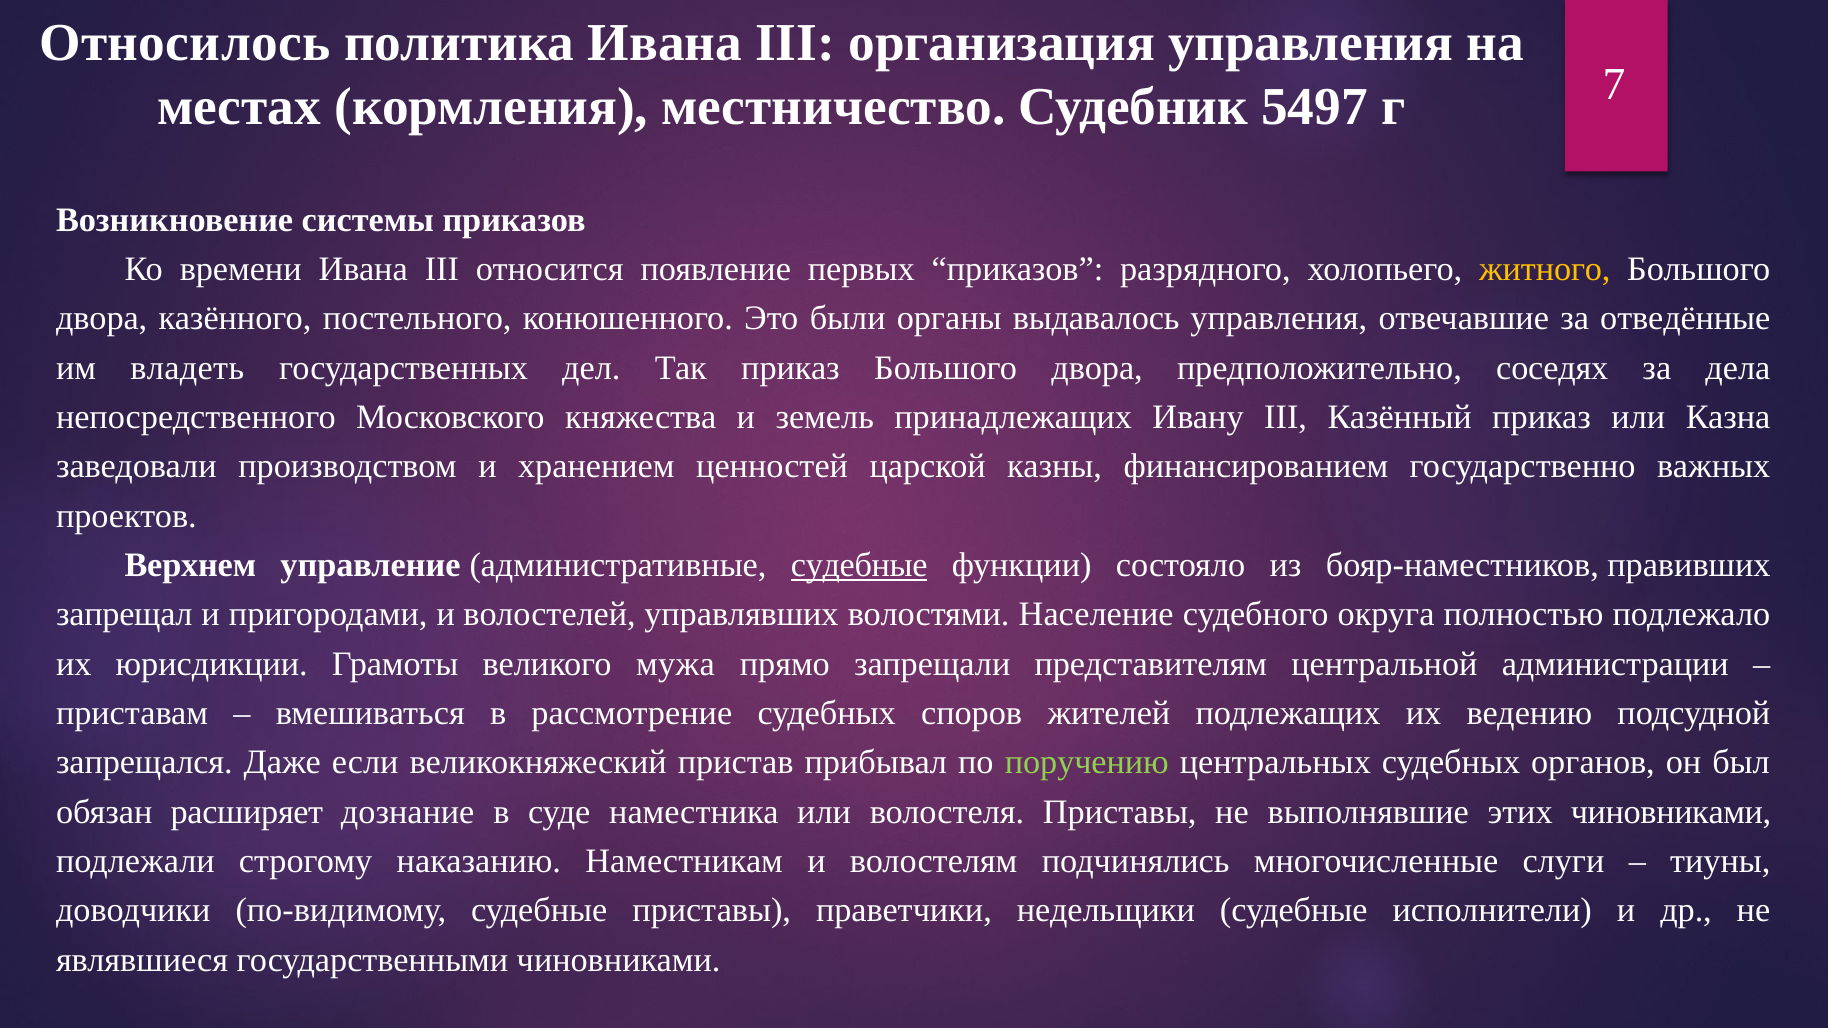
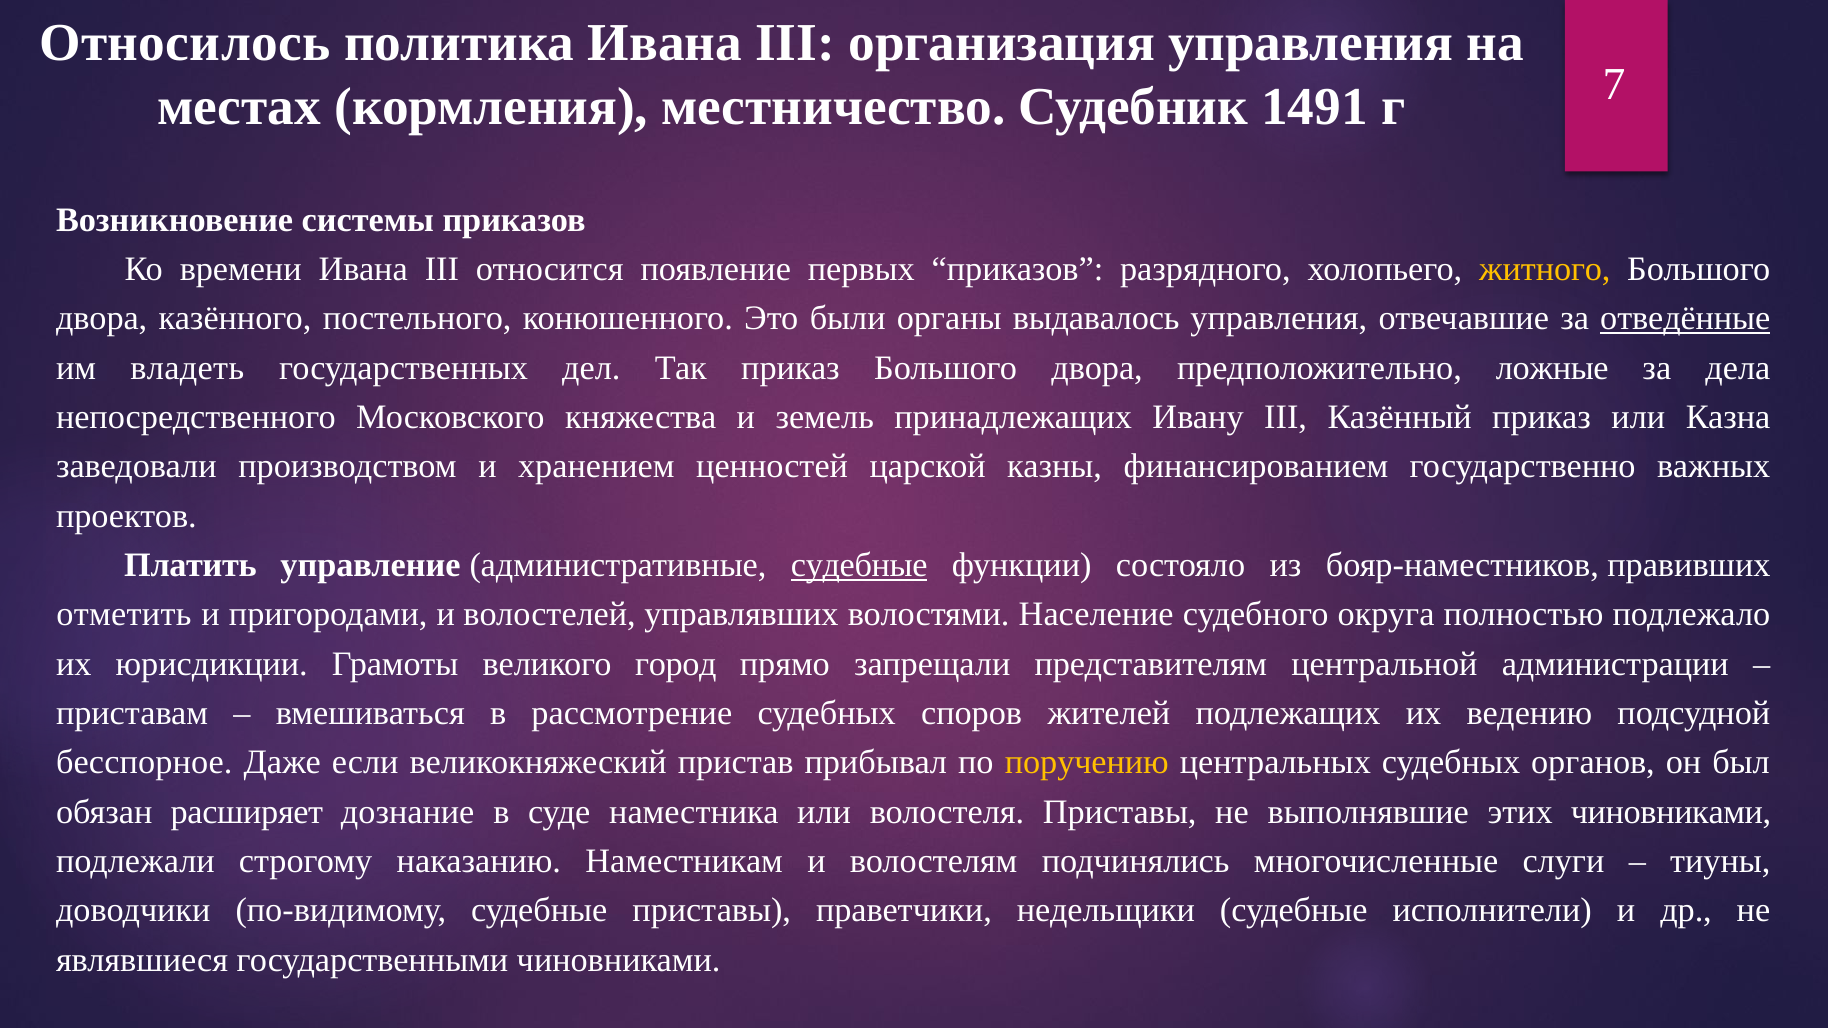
5497: 5497 -> 1491 (1315, 106)
отведённые underline: none -> present (1685, 319)
соседях: соседях -> ложные (1552, 368)
Верхнем: Верхнем -> Платить (190, 565)
запрещал: запрещал -> отметить (124, 615)
мужа: мужа -> город (676, 664)
запрещался: запрещался -> бесспорное (144, 763)
поручению colour: light green -> yellow (1087, 763)
